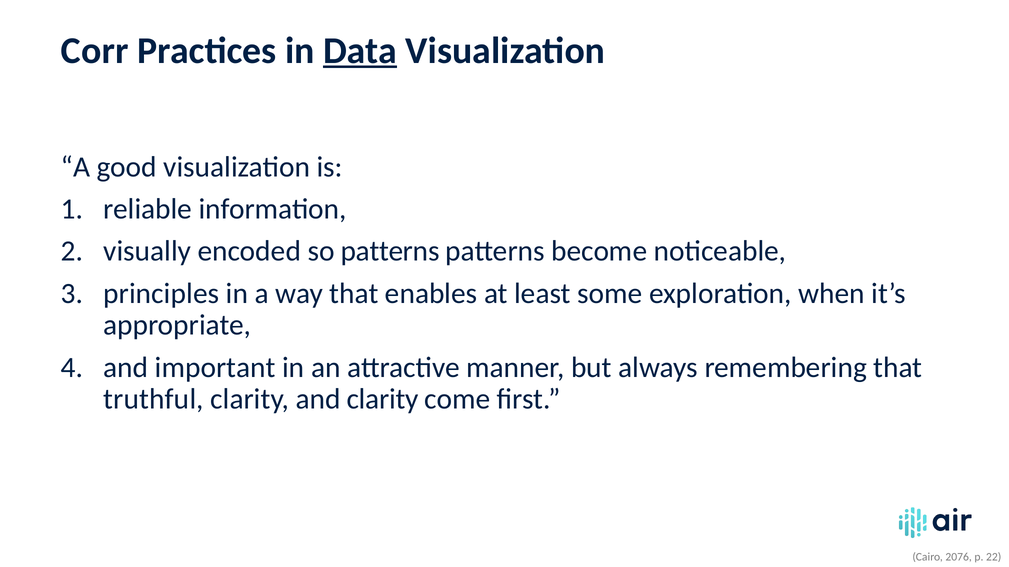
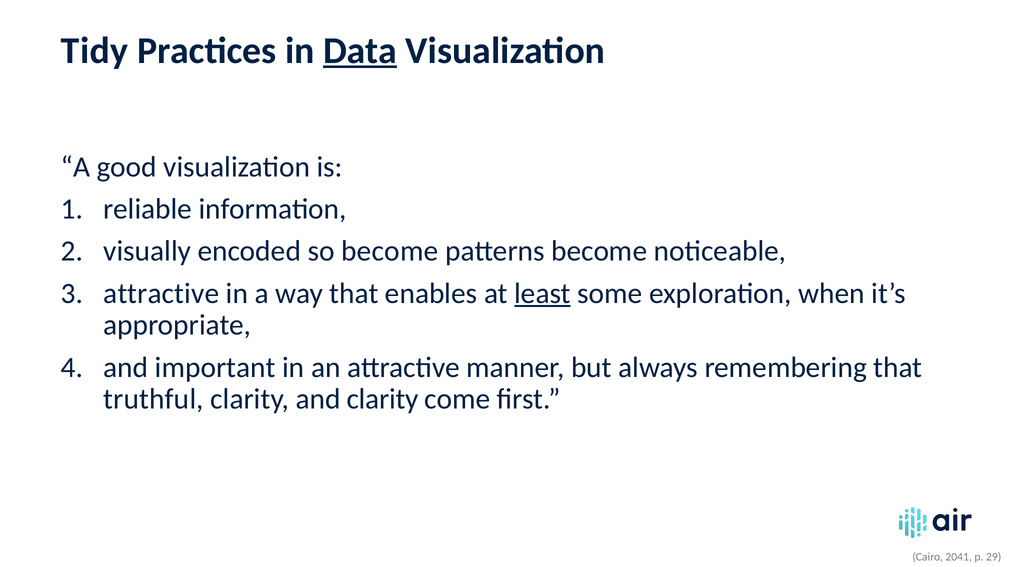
Corr: Corr -> Tidy (95, 51)
so patterns: patterns -> become (390, 252)
principles: principles -> attractive (161, 294)
least underline: none -> present (543, 294)
2076: 2076 -> 2041 (959, 557)
22: 22 -> 29 (994, 557)
